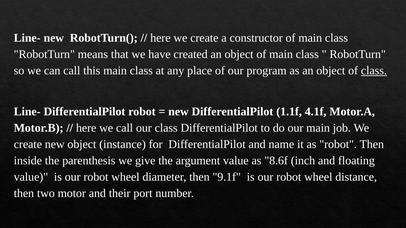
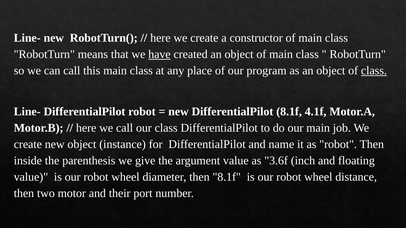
have underline: none -> present (159, 54)
DifferentialPilot 1.1f: 1.1f -> 8.1f (289, 112)
8.6f: 8.6f -> 3.6f (276, 161)
then 9.1f: 9.1f -> 8.1f (227, 177)
